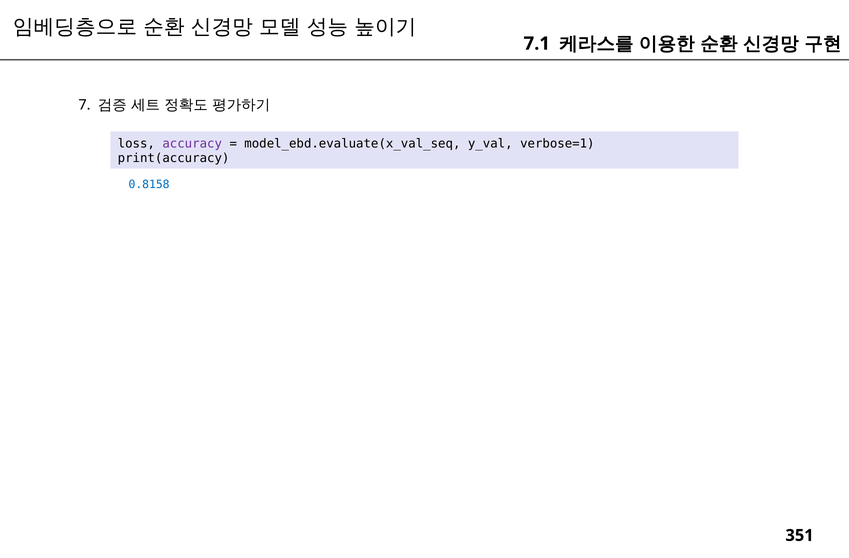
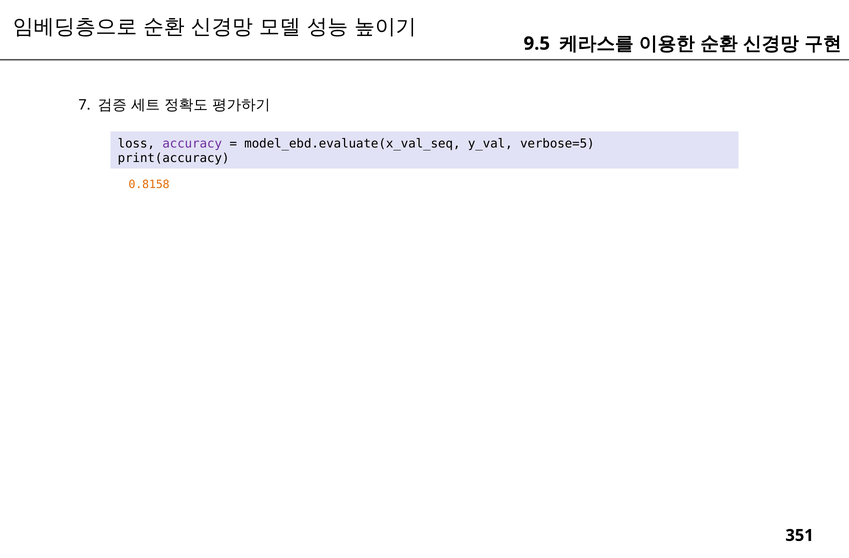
7.1: 7.1 -> 9.5 (537, 44)
verbose=1: verbose=1 -> verbose=5 (557, 143)
0.8158 colour: blue -> orange (149, 184)
